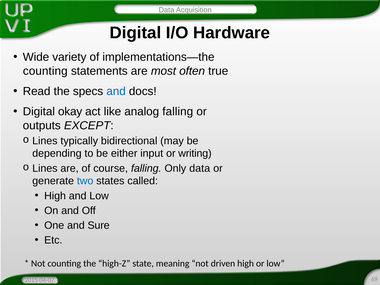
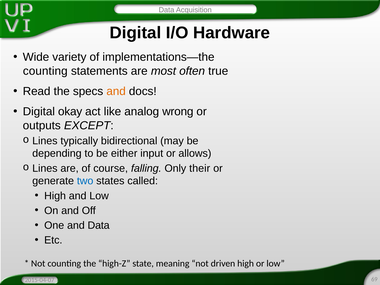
and colour: blue -> orange (116, 91)
analog falling: falling -> wrong (178, 112)
writing: writing -> allows (195, 154)
Only data: data -> their (200, 168)
and Sure: Sure -> Data (99, 225)
